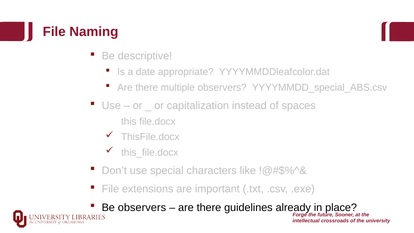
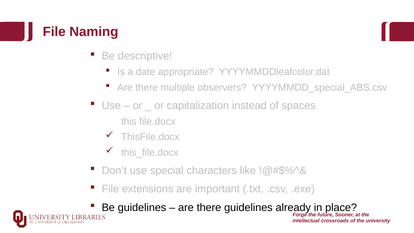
Be observers: observers -> guidelines (142, 207)
